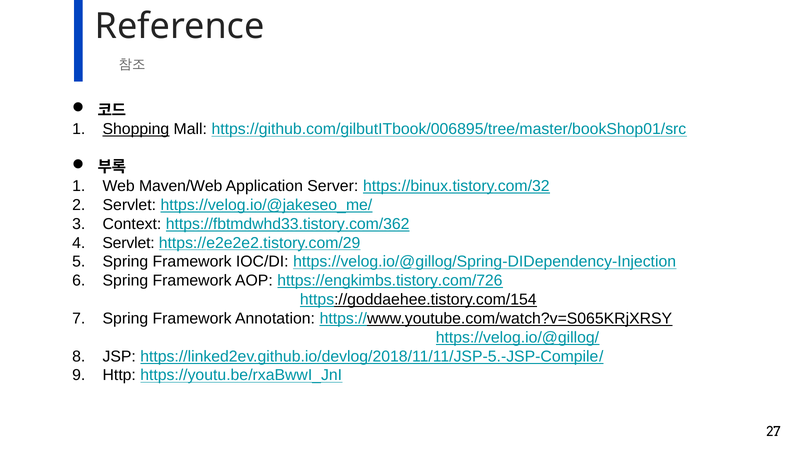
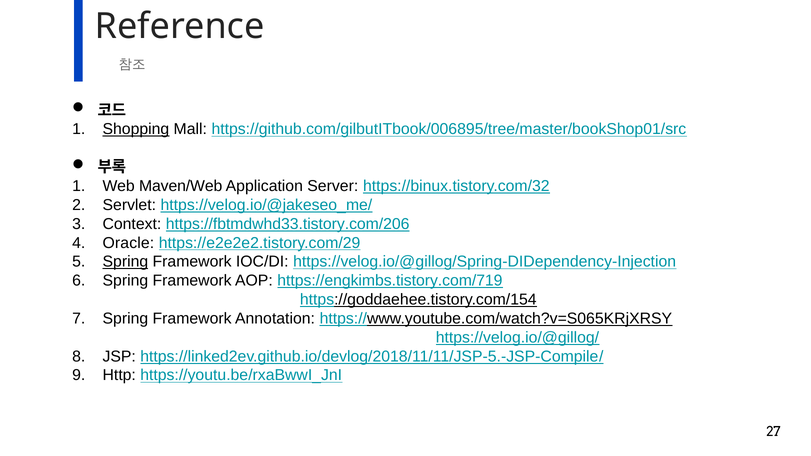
https://fbtmdwhd33.tistory.com/362: https://fbtmdwhd33.tistory.com/362 -> https://fbtmdwhd33.tistory.com/206 (288, 224)
Servlet: Servlet -> Oracle (128, 243)
Spring underline: none -> present (125, 262)
https://engkimbs.tistory.com/726: https://engkimbs.tistory.com/726 -> https://engkimbs.tistory.com/719 (390, 281)
